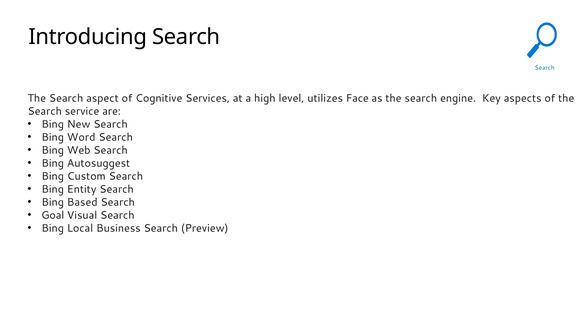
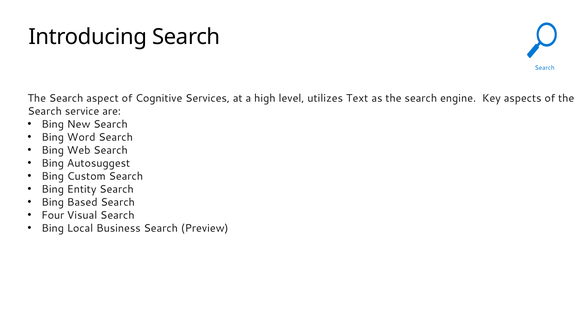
Face: Face -> Text (357, 98)
Goal: Goal -> Four (53, 215)
